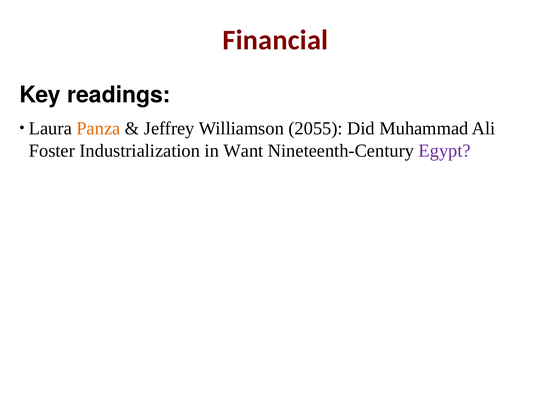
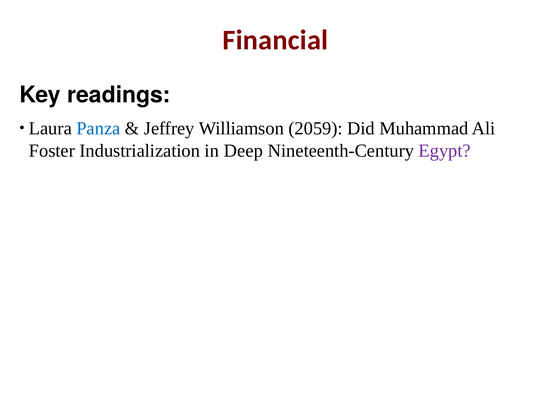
Panza colour: orange -> blue (98, 129)
2055: 2055 -> 2059 (316, 129)
Want: Want -> Deep (243, 151)
